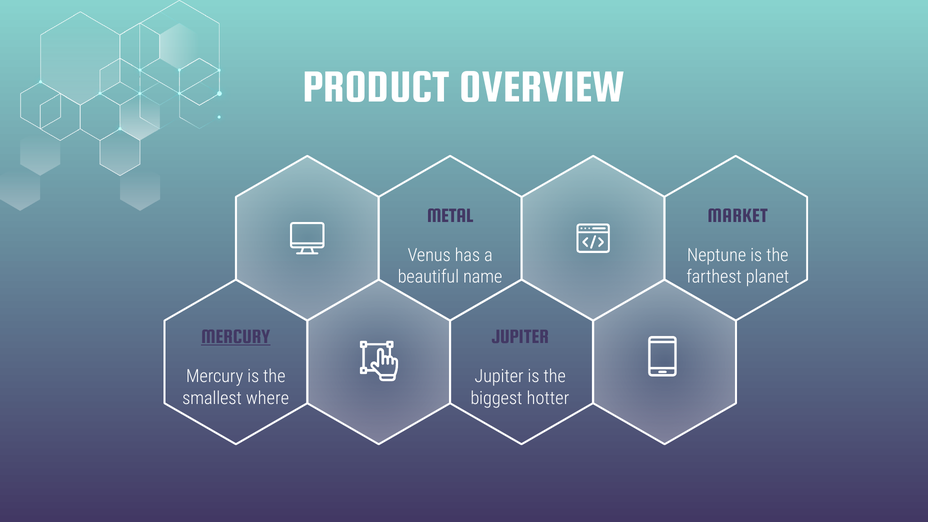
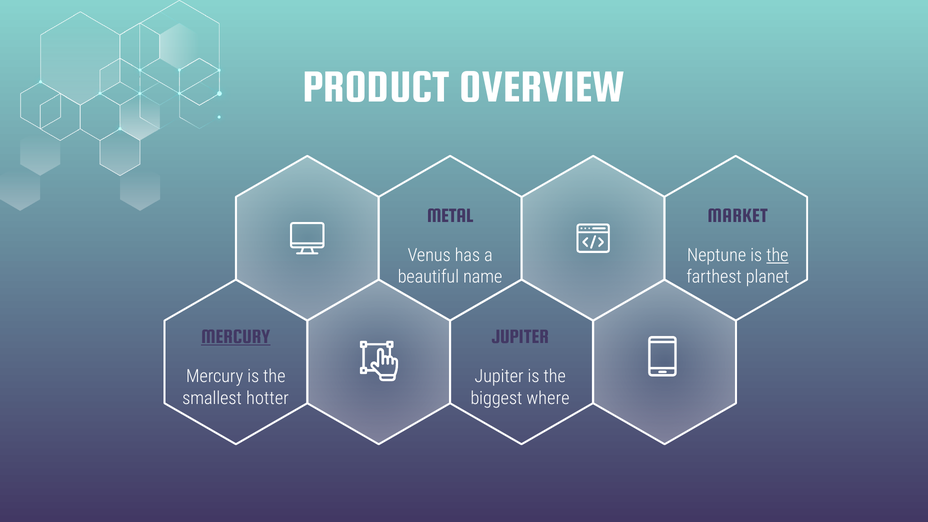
the underline: none -> present (777, 255)
where: where -> hotter (267, 398)
hotter: hotter -> where (548, 398)
